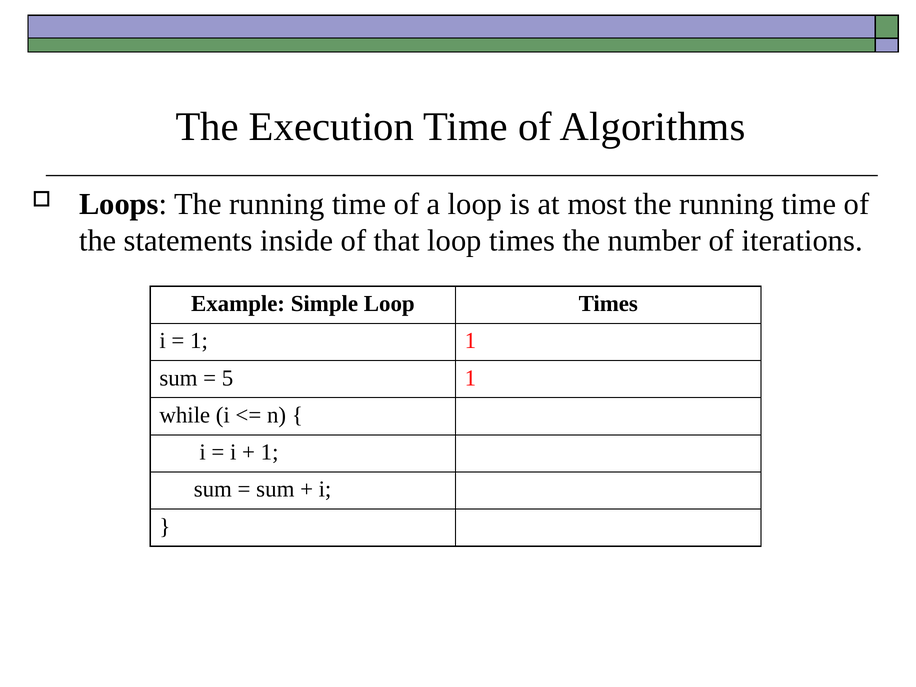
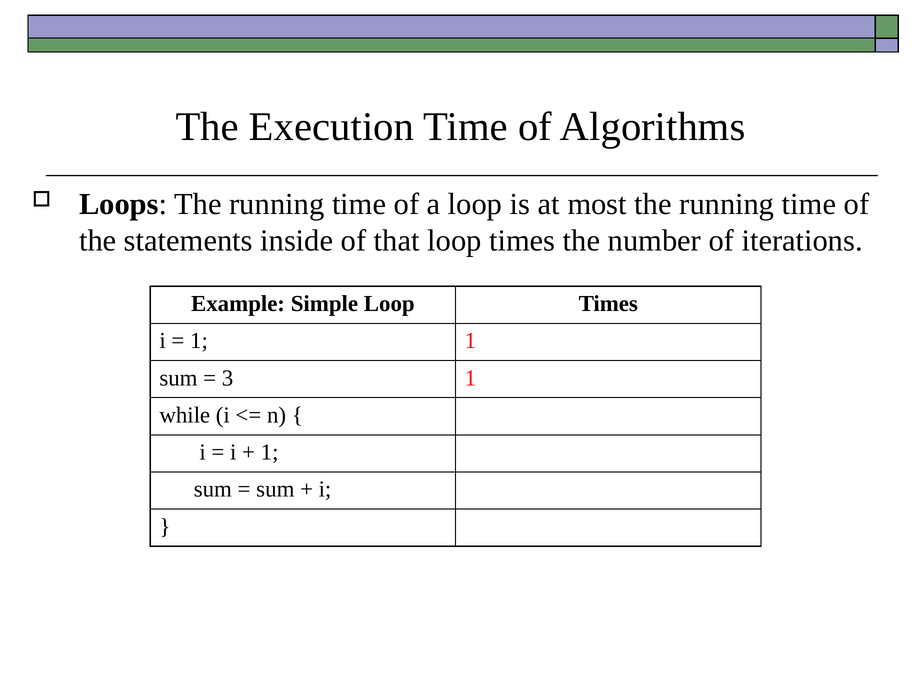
5: 5 -> 3 (228, 378)
